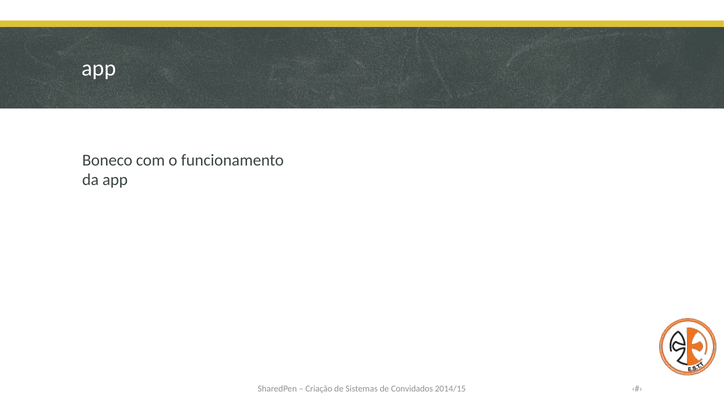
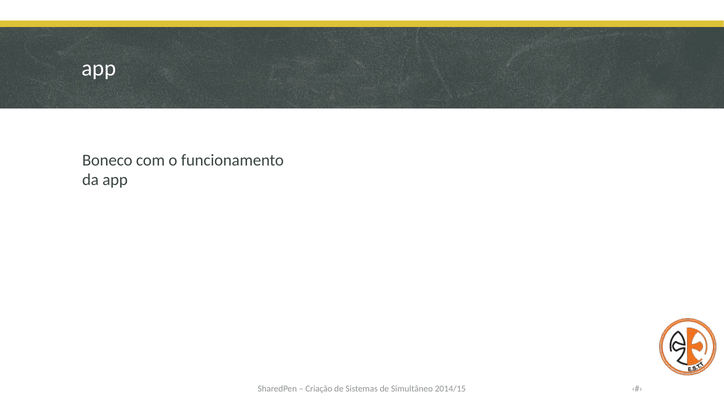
Convidados: Convidados -> Simultâneo (412, 389)
